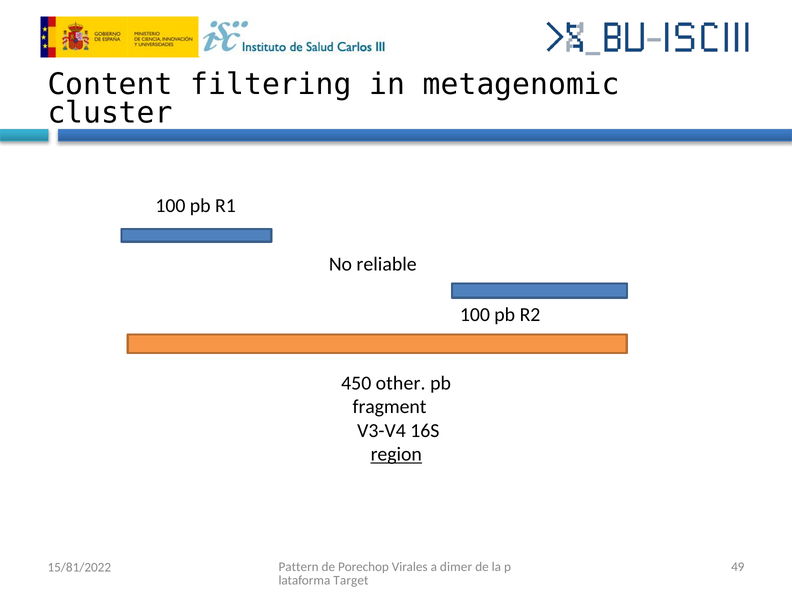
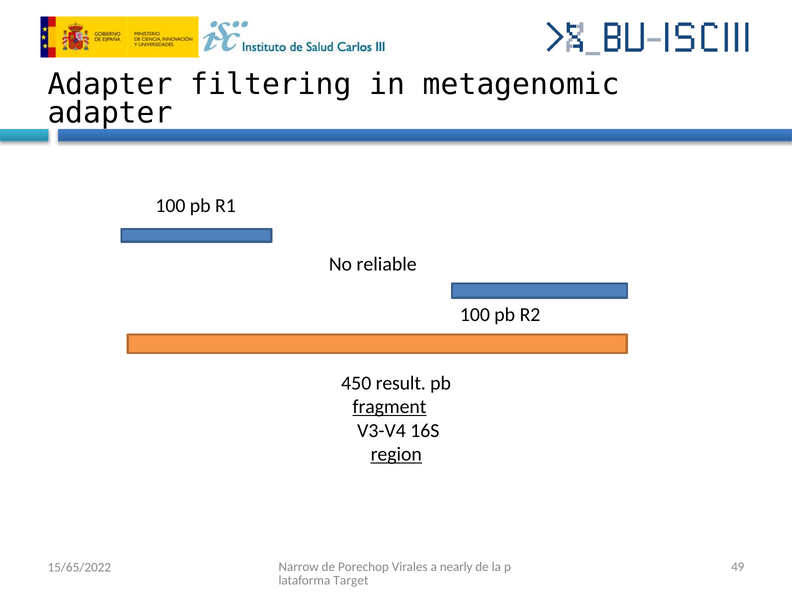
Content: Content -> Adapter (110, 84)
cluster: cluster -> adapter (110, 113)
other: other -> result (401, 383)
fragment underline: none -> present (389, 407)
Pattern: Pattern -> Narrow (299, 567)
dimer: dimer -> nearly (456, 567)
15/81/2022: 15/81/2022 -> 15/65/2022 (79, 567)
